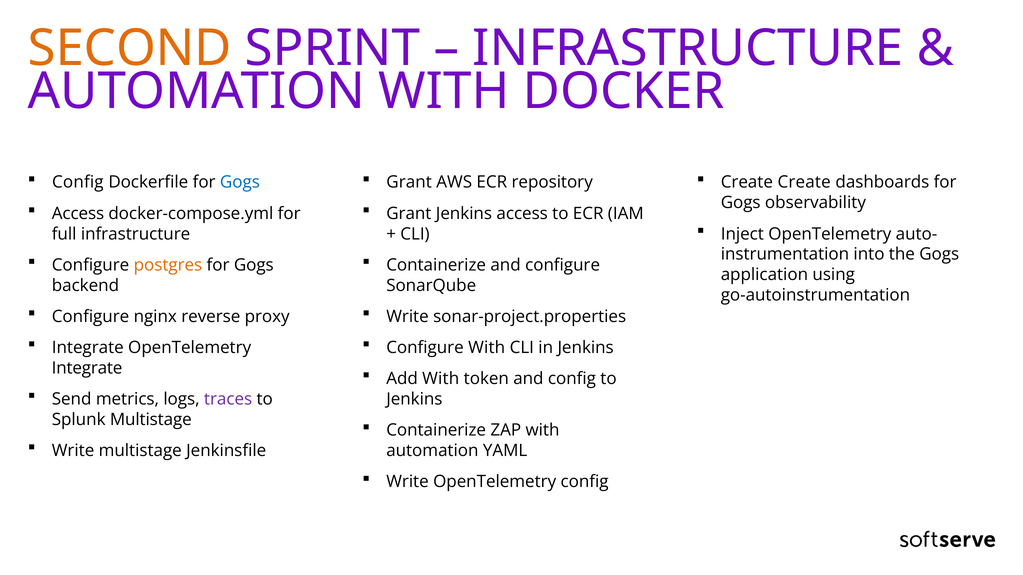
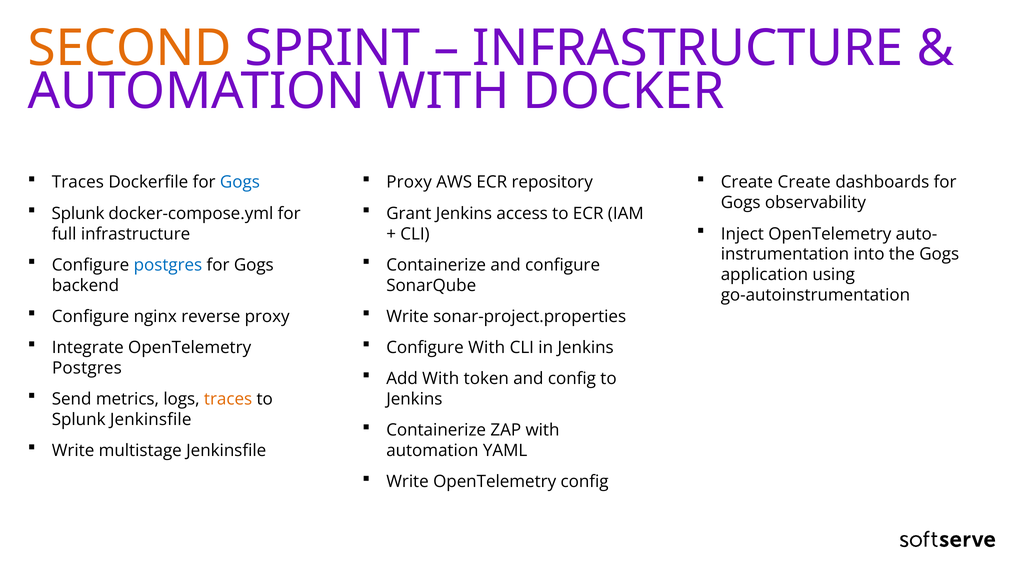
Config: Config -> Traces (78, 183)
Grant: Grant -> Proxy (409, 183)
Access: Access -> Splunk (78, 214)
postgres colour: orange -> blue (168, 265)
Integrate: Integrate -> Postgres (87, 368)
traces colour: purple -> orange (228, 399)
Splunk Multistage: Multistage -> Jenkinsfile (151, 420)
